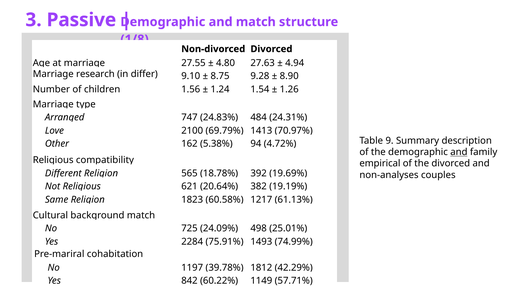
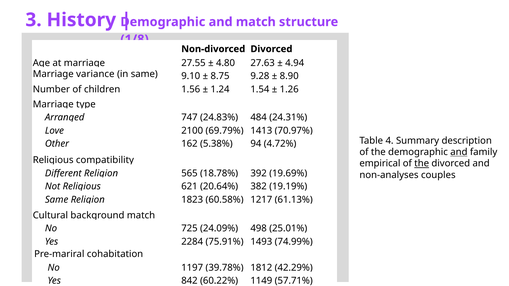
Passive: Passive -> History (81, 20)
research: research -> variance (95, 74)
in differ: differ -> same (144, 74)
9: 9 -> 4 (390, 141)
the underline: none -> present (422, 164)
